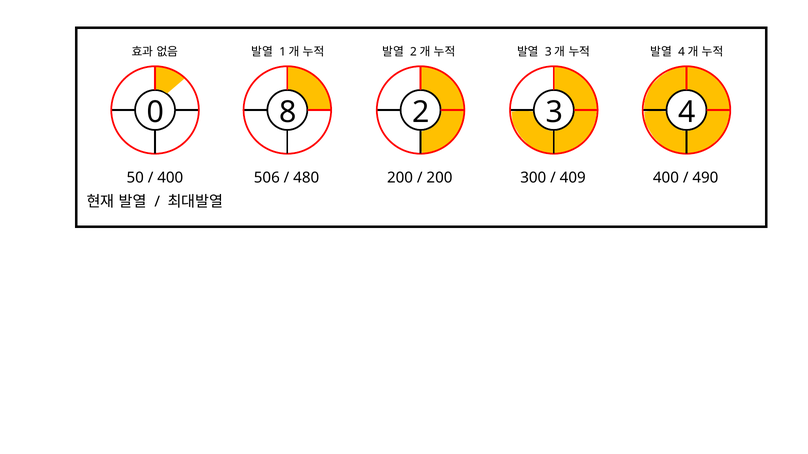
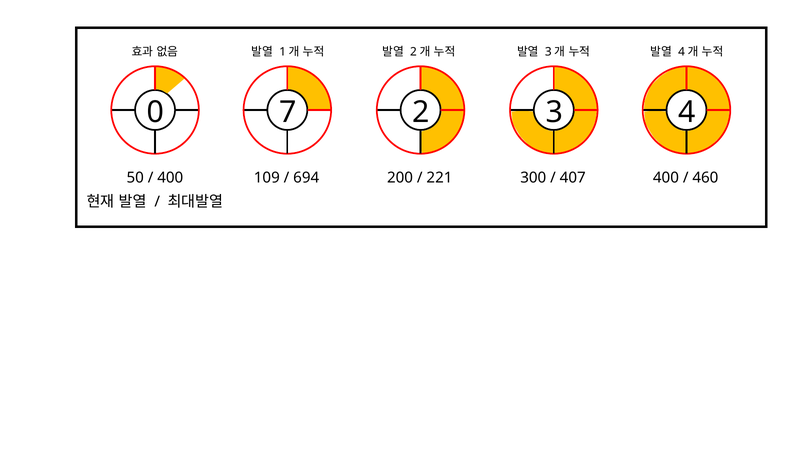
8: 8 -> 7 (288, 112)
506: 506 -> 109 (267, 178)
480: 480 -> 694 (306, 178)
200: 200 -> 221 (439, 178)
409: 409 -> 407 (573, 178)
490: 490 -> 460 (705, 178)
